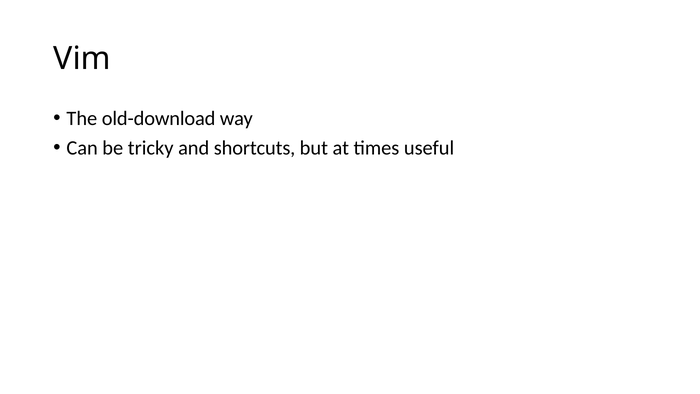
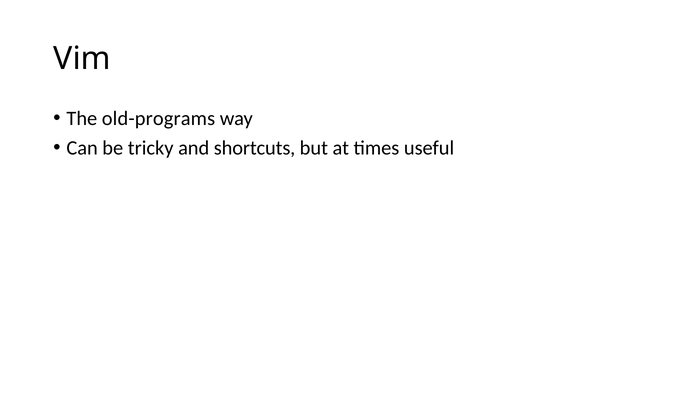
old-download: old-download -> old-programs (158, 118)
